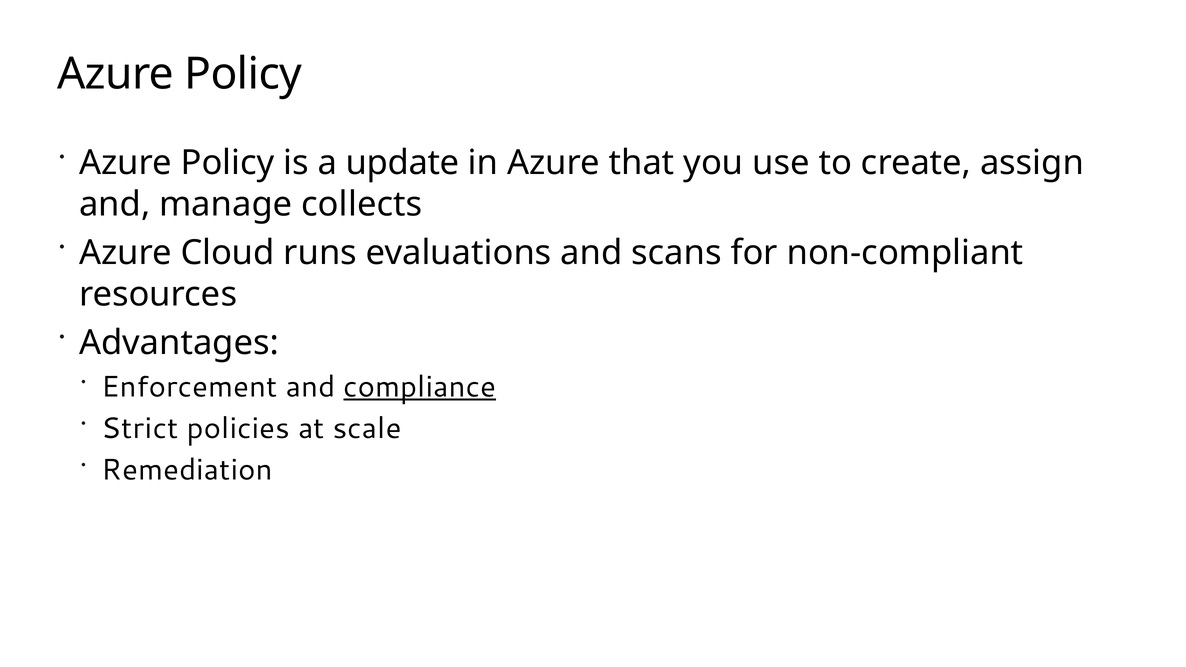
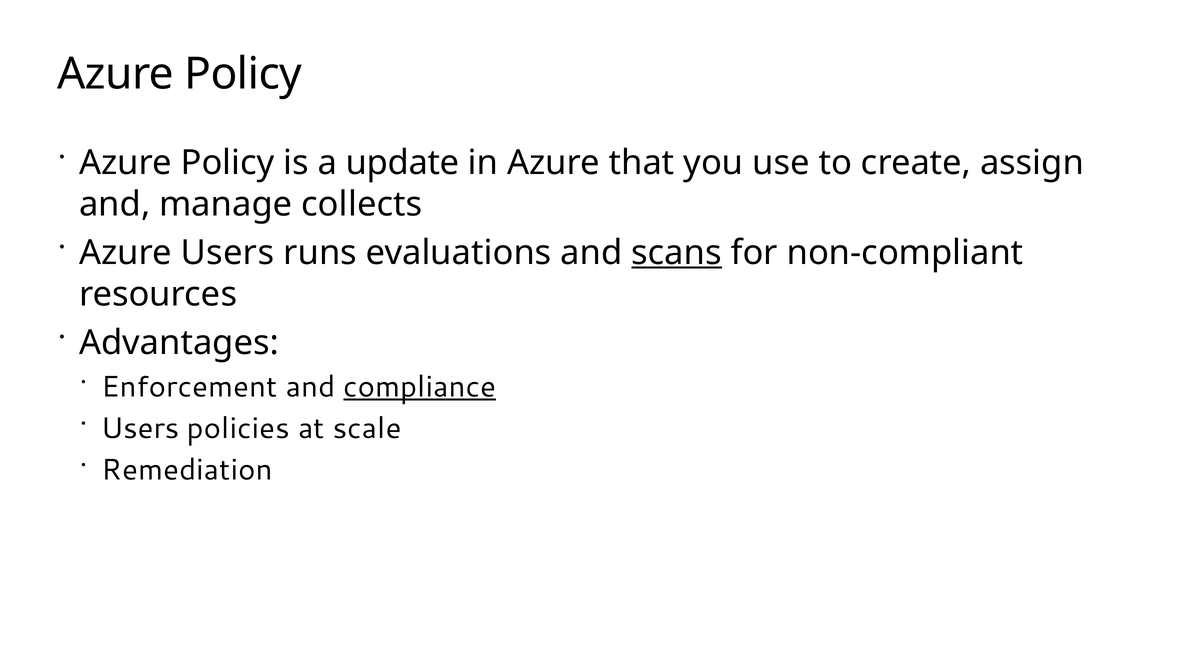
Azure Cloud: Cloud -> Users (227, 253)
scans underline: none -> present (677, 253)
Strict: Strict -> Users (140, 428)
